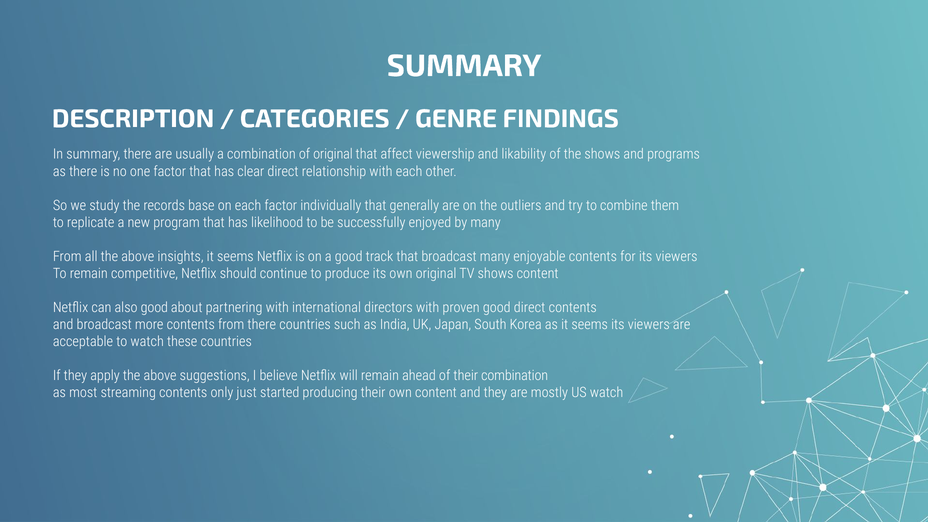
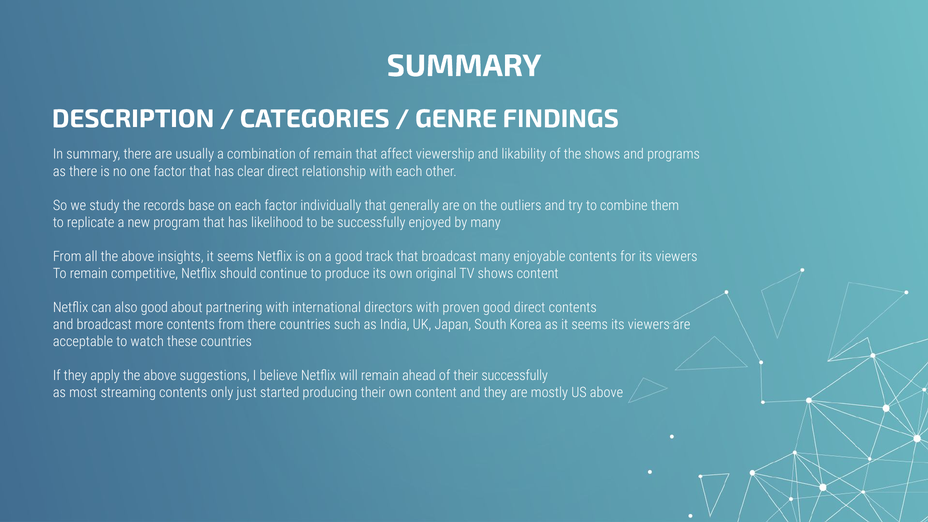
of original: original -> remain (333, 154)
their combination: combination -> successfully (515, 376)
US watch: watch -> above (606, 393)
